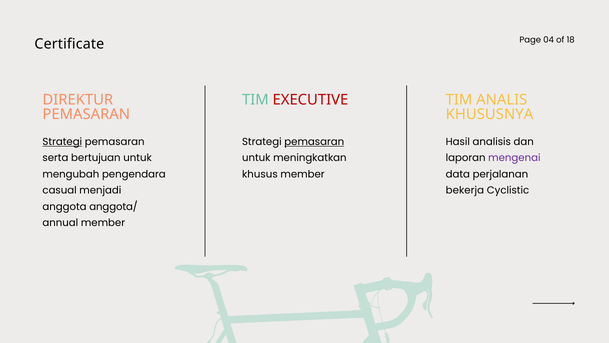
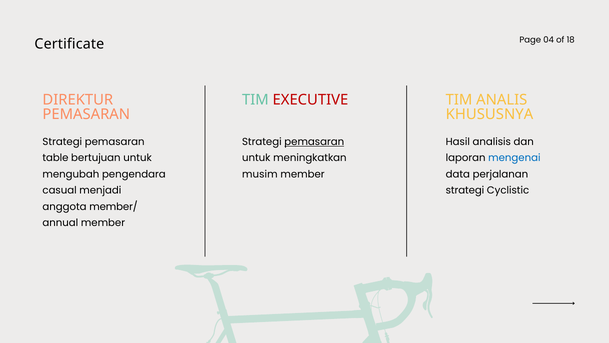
Strategi underline: present -> none (62, 142)
serta: serta -> table (55, 158)
mengenai colour: purple -> blue (514, 158)
khusus: khusus -> musim (260, 174)
bekerja: bekerja -> strategi (465, 190)
anggota/: anggota/ -> member/ (113, 207)
